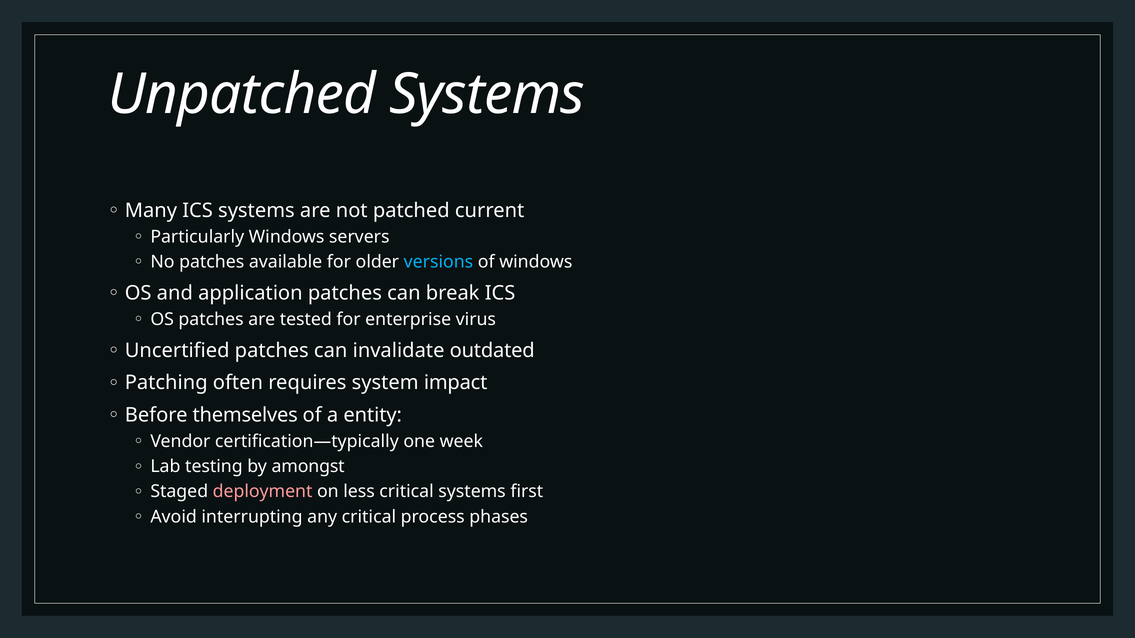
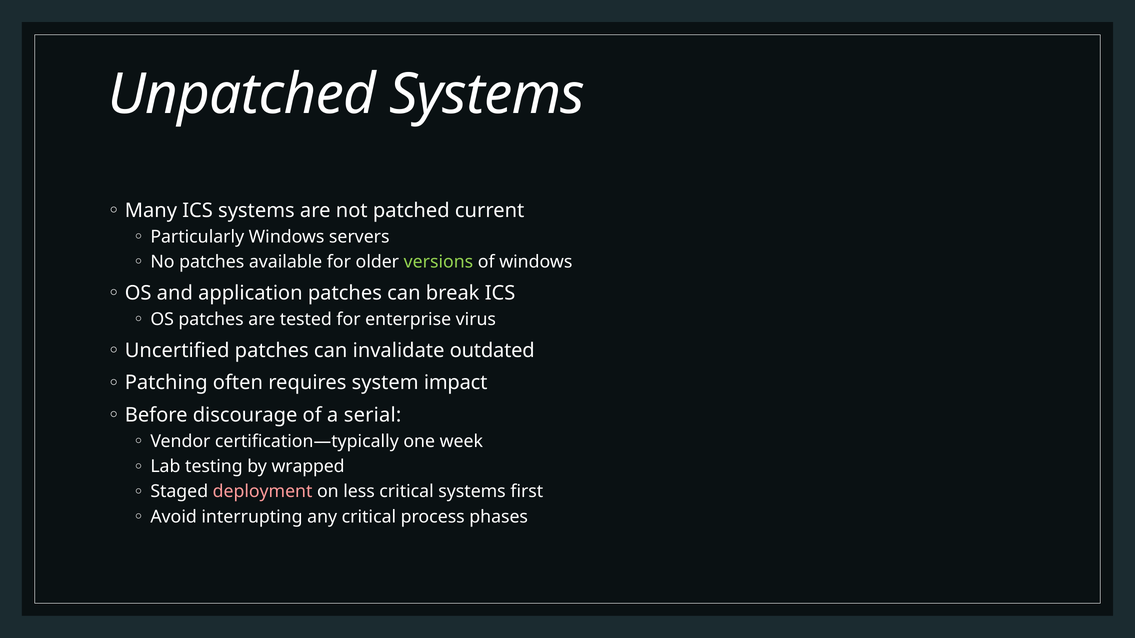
versions colour: light blue -> light green (438, 262)
themselves: themselves -> discourage (245, 415)
entity: entity -> serial (373, 415)
amongst: amongst -> wrapped (308, 467)
